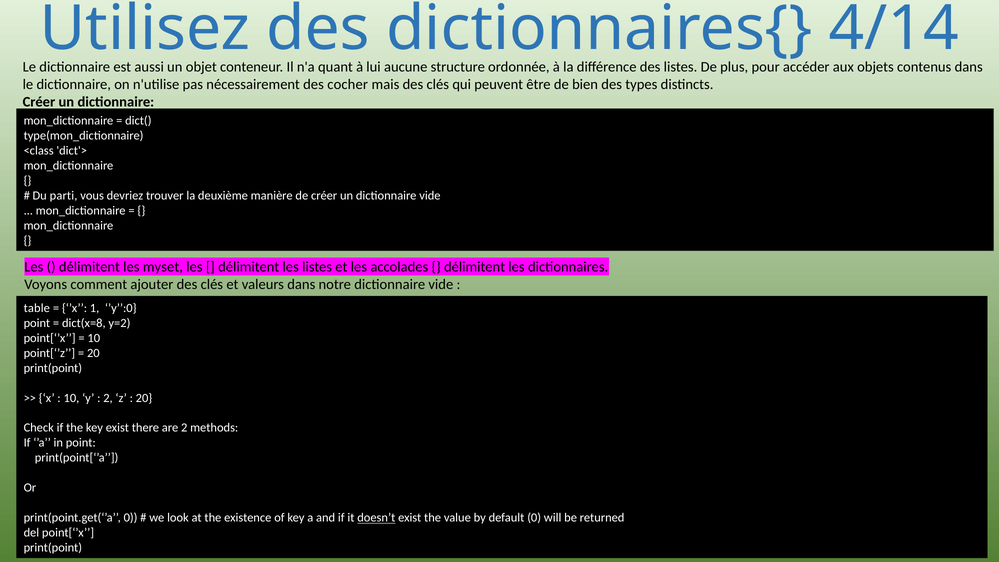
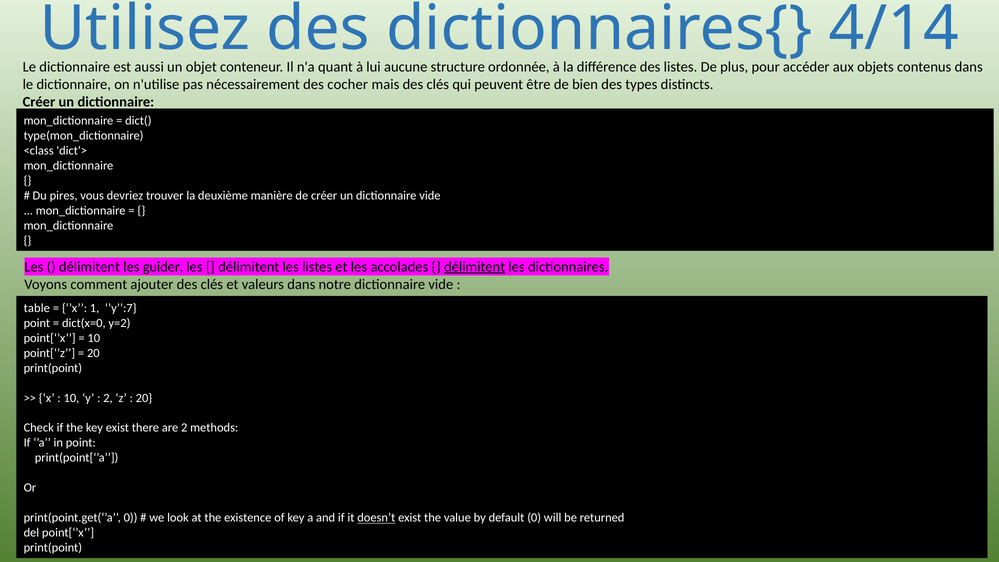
parti: parti -> pires (64, 195)
myset: myset -> guider (163, 267)
délimitent underline: none -> present (475, 267)
’y’’:0: ’y’’:0 -> ’y’’:7 (121, 308)
dict(x=8: dict(x=8 -> dict(x=0 (84, 323)
